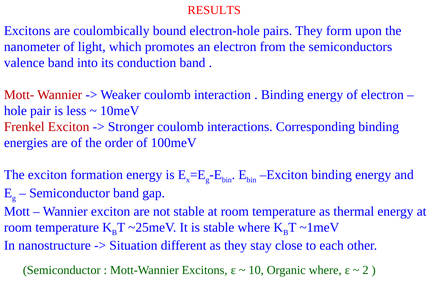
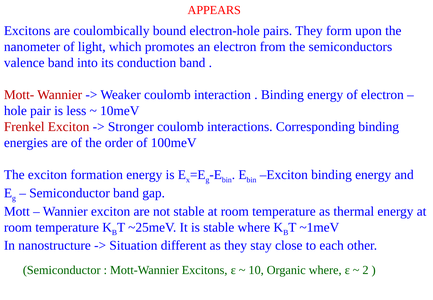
RESULTS: RESULTS -> APPEARS (214, 10)
